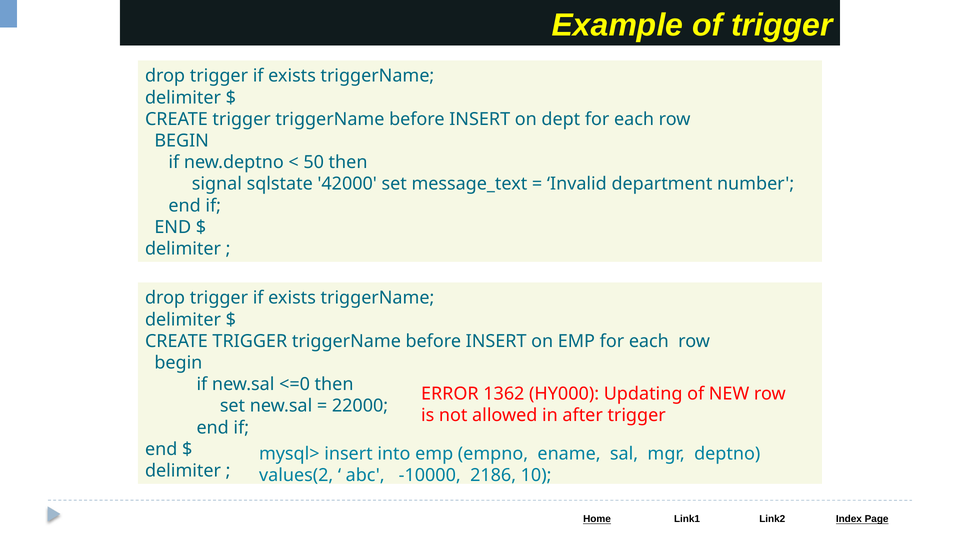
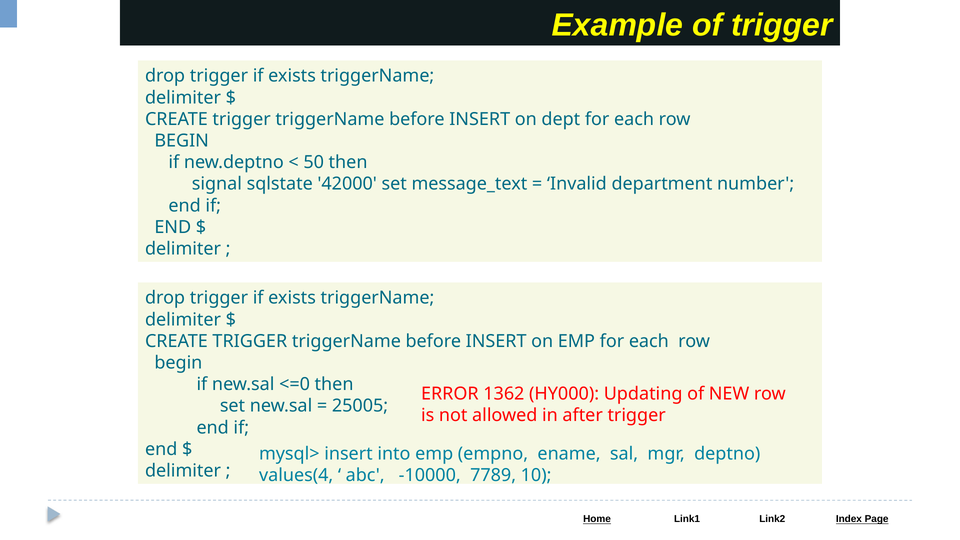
22000: 22000 -> 25005 (360, 406)
values(2: values(2 -> values(4 (296, 475)
2186: 2186 -> 7789 (493, 475)
